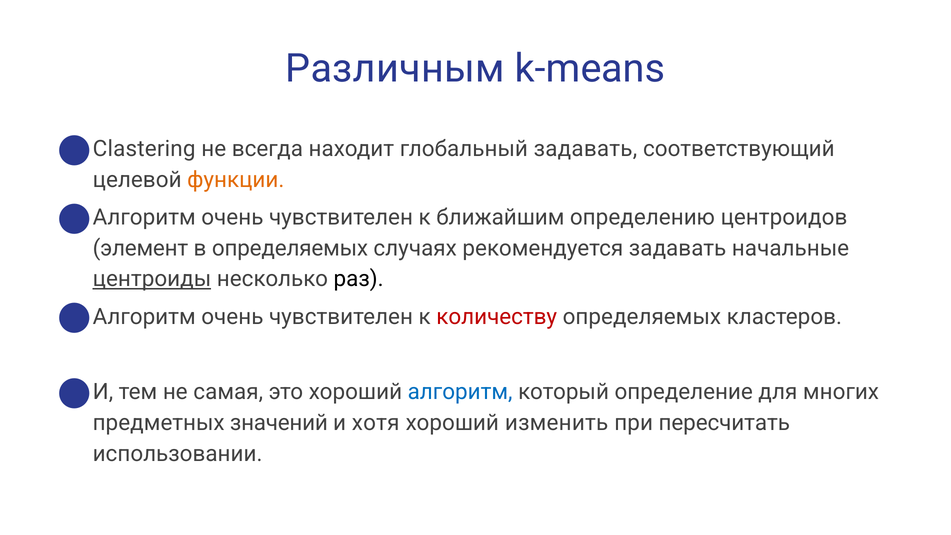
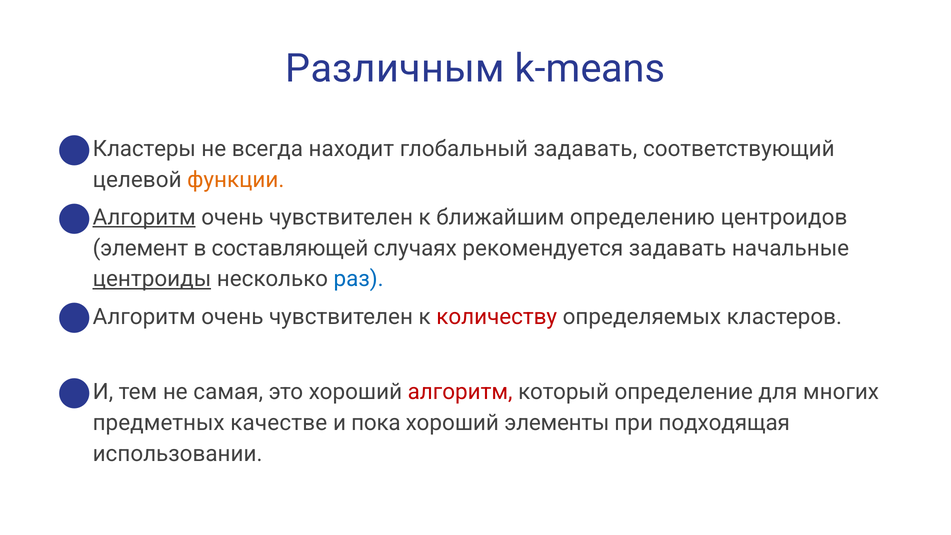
Clastering: Clastering -> Кластеры (144, 149)
Алгоритм underline: none -> present (144, 217)
в определяемых: определяемых -> составляющей (290, 248)
раз colour: black -> blue (359, 279)
алгоритм colour: blue -> red (460, 392)
значений: значений -> качестве (279, 423)
хотя: хотя -> пока (376, 423)
изменить: изменить -> элементы (557, 423)
пересчитать: пересчитать -> подходящая (724, 423)
